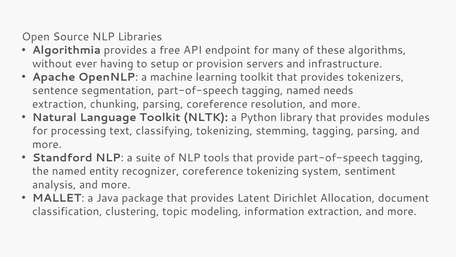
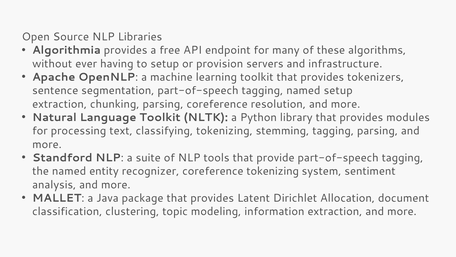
named needs: needs -> setup (338, 90)
